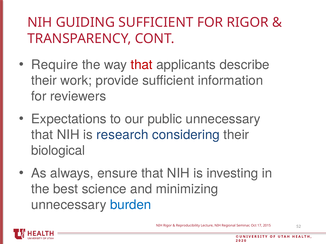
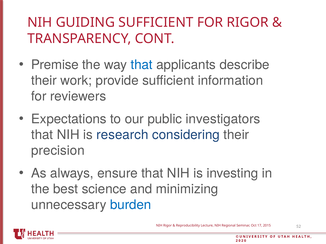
Require: Require -> Premise (55, 65)
that colour: red -> blue (142, 65)
public unnecessary: unnecessary -> investigators (223, 119)
biological: biological -> precision (58, 151)
